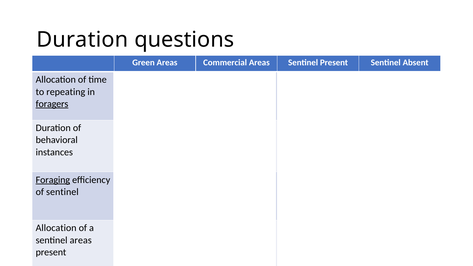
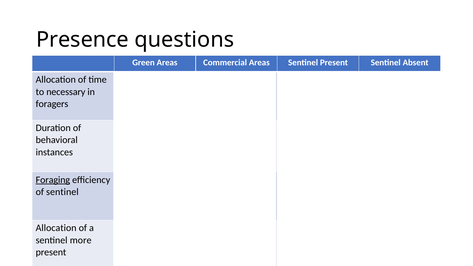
Duration: Duration -> Presence (82, 40)
repeating: repeating -> necessary (66, 92)
foragers underline: present -> none (52, 104)
sentinel areas: areas -> more (81, 240)
